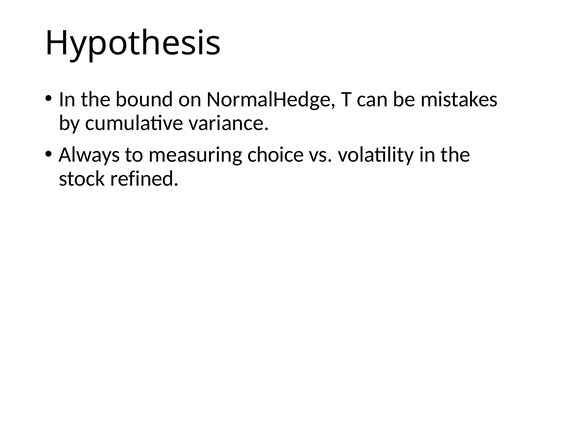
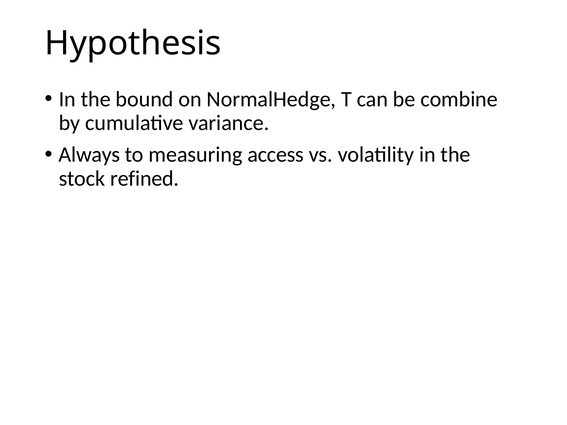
mistakes: mistakes -> combine (459, 99)
choice: choice -> access (276, 155)
